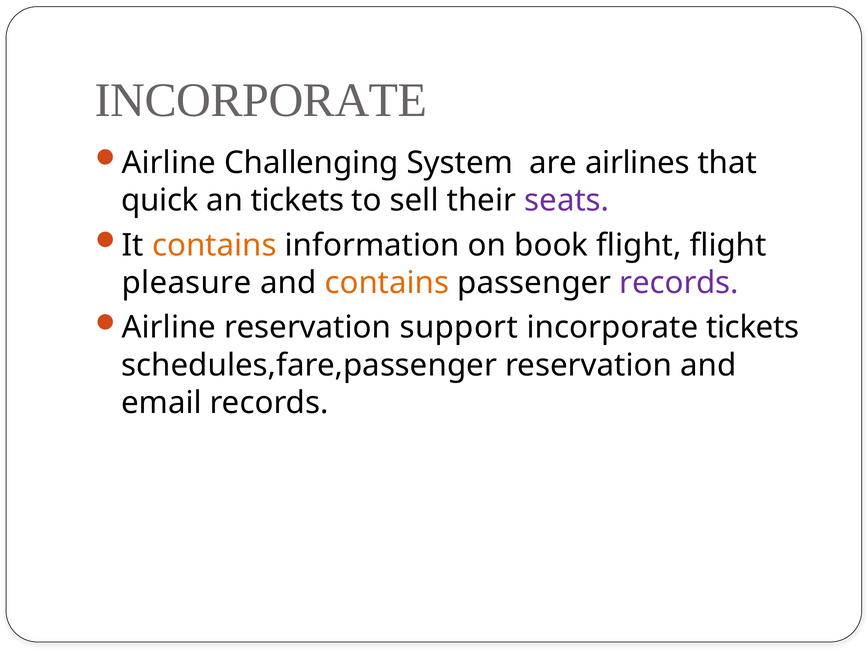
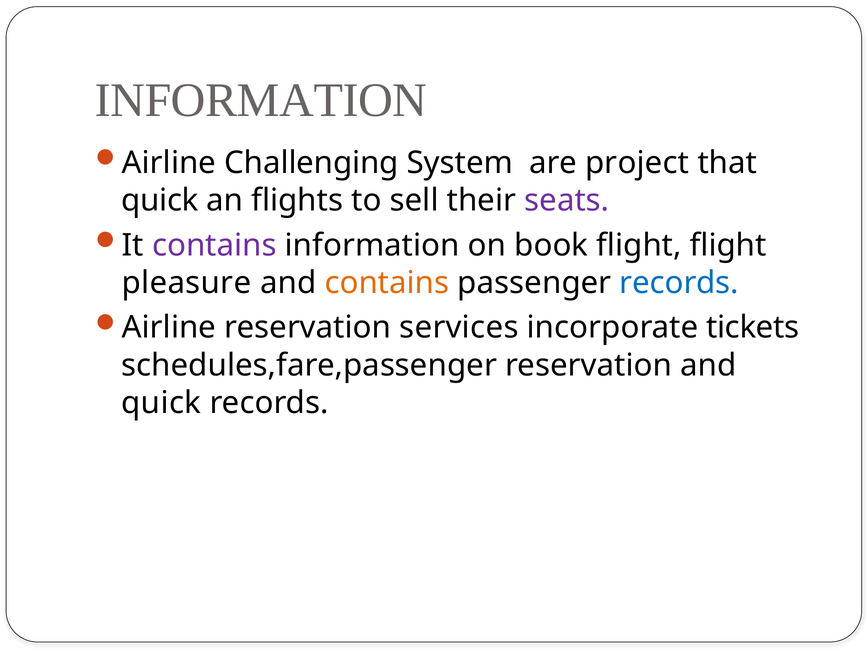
INCORPORATE: INCORPORATE -> INFORMATION (261, 100)
airlines: airlines -> project (637, 163)
an tickets: tickets -> flights (297, 200)
contains colour: orange -> purple (214, 245)
records colour: purple -> blue (679, 283)
support: support -> services (459, 328)
email: email -> quick (161, 403)
